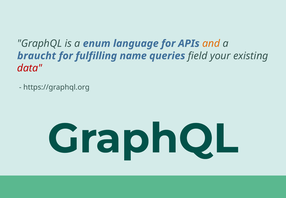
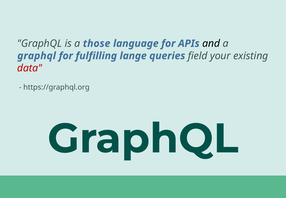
enum: enum -> those (97, 44)
and colour: orange -> black (211, 44)
braucht: braucht -> graphql (37, 56)
name: name -> lange (133, 56)
